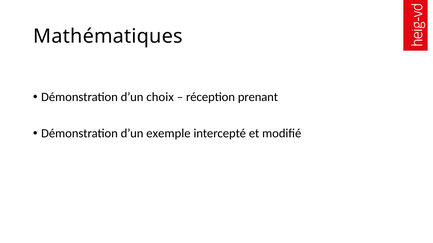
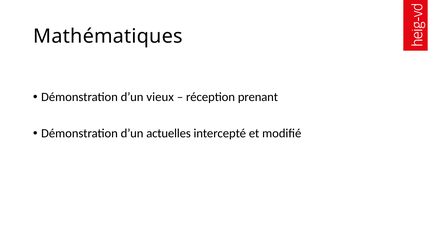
choix: choix -> vieux (160, 97)
exemple: exemple -> actuelles (169, 134)
